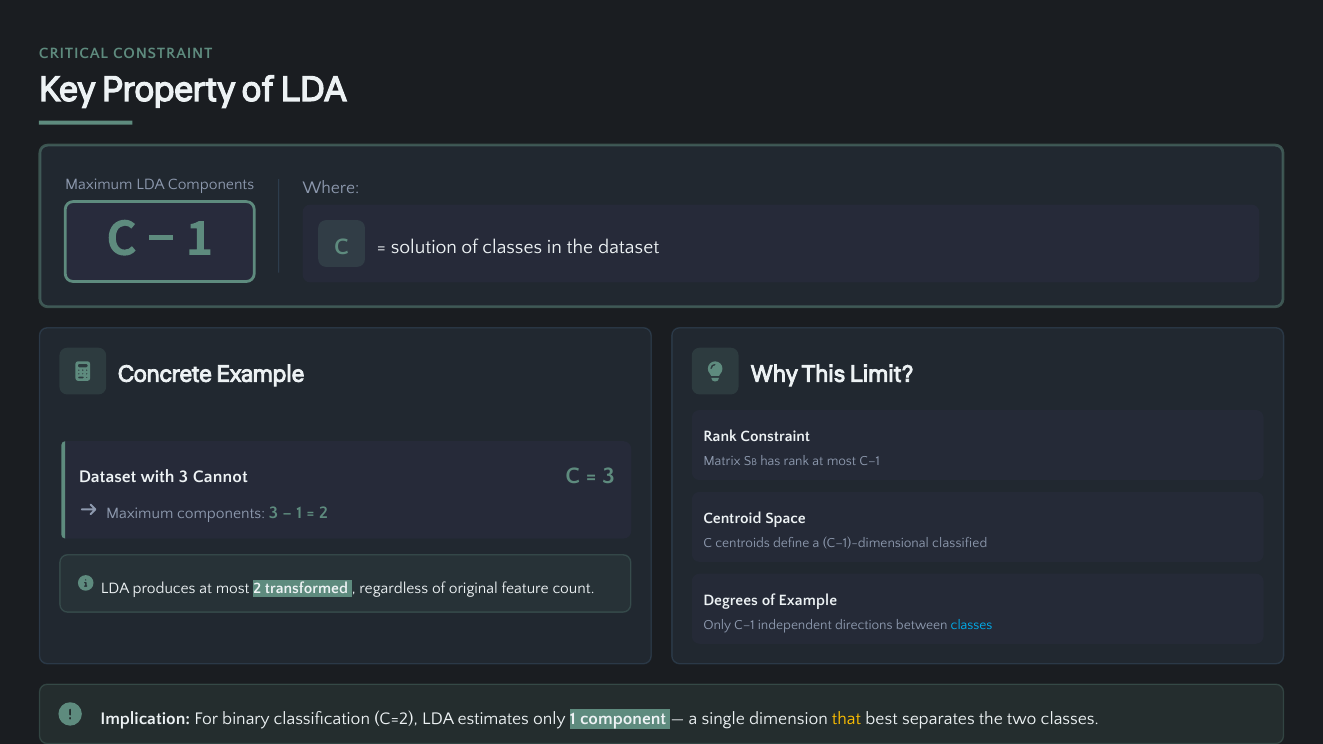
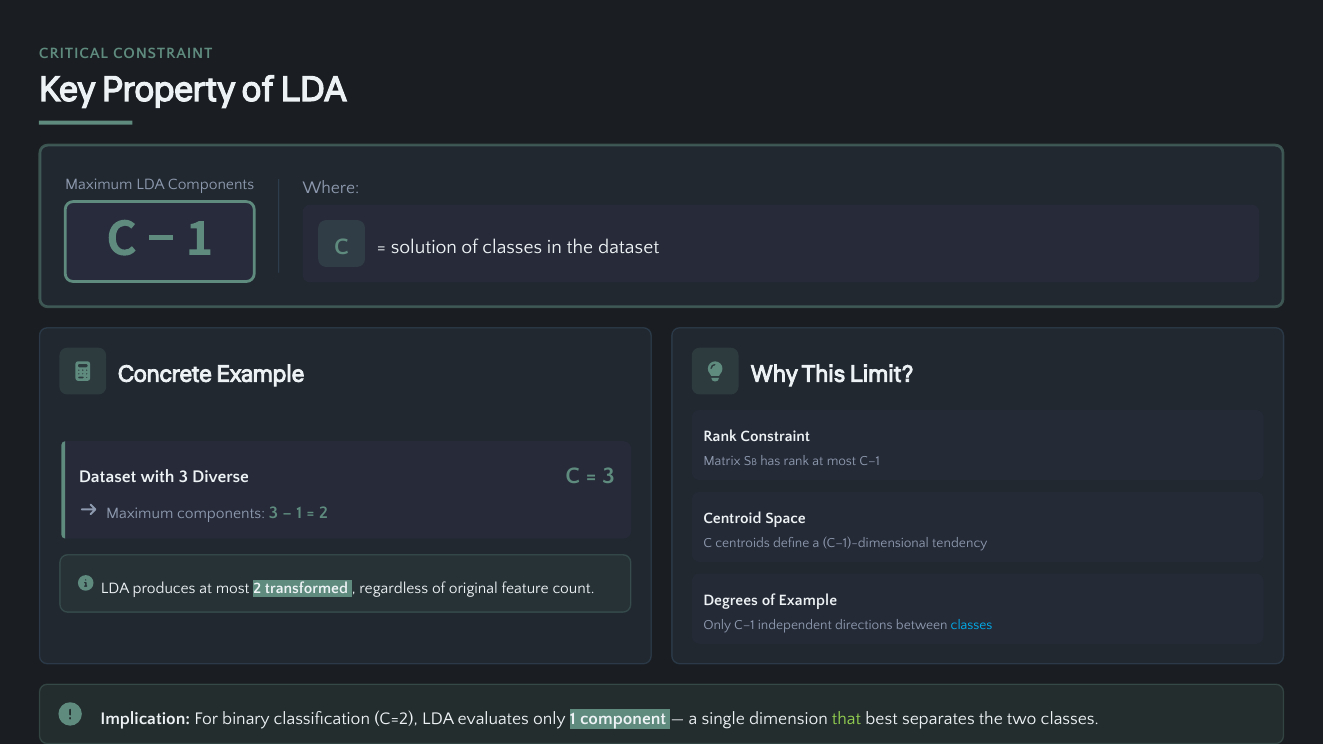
Cannot: Cannot -> Diverse (221, 477)
classified: classified -> tendency (960, 543)
estimates: estimates -> evaluates (493, 718)
that colour: yellow -> light green (847, 718)
